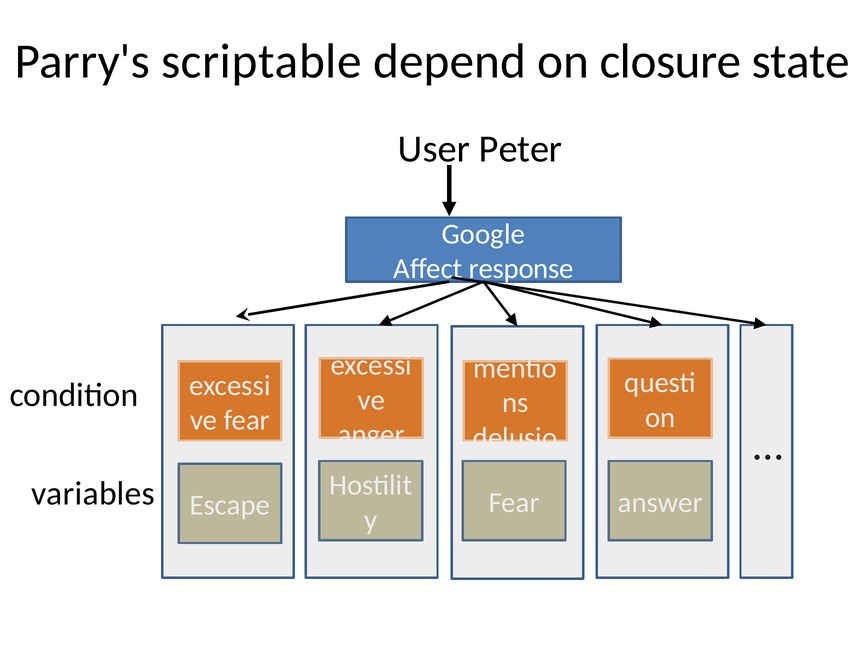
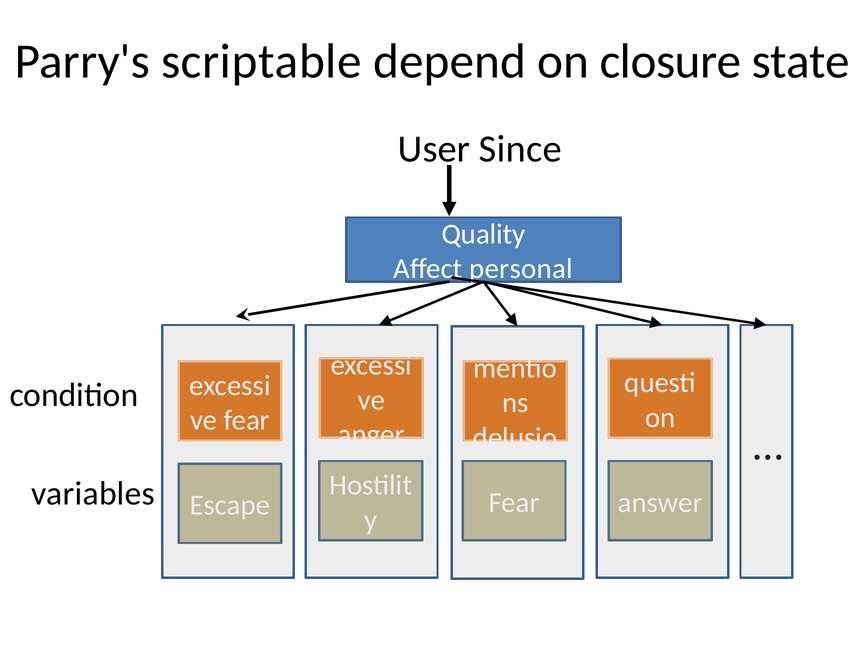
Peter: Peter -> Since (520, 149)
Google: Google -> Quality (484, 234)
response: response -> personal (521, 269)
